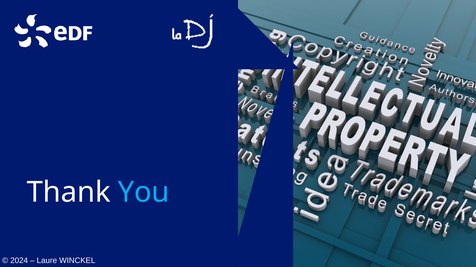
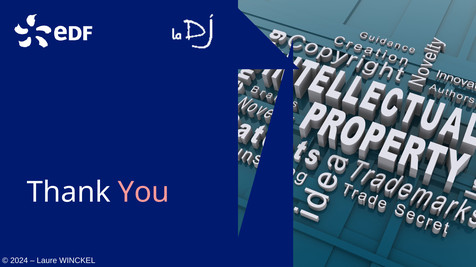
You colour: light blue -> pink (144, 193)
